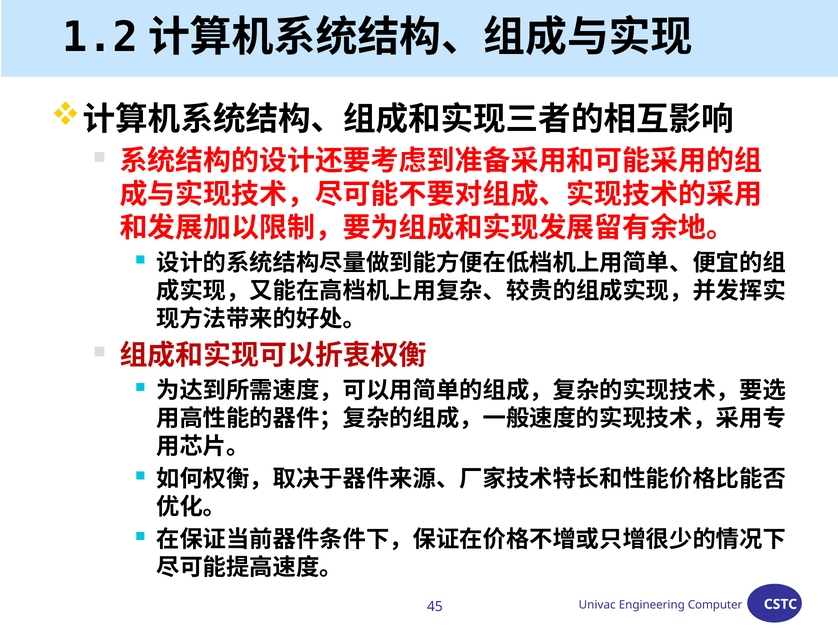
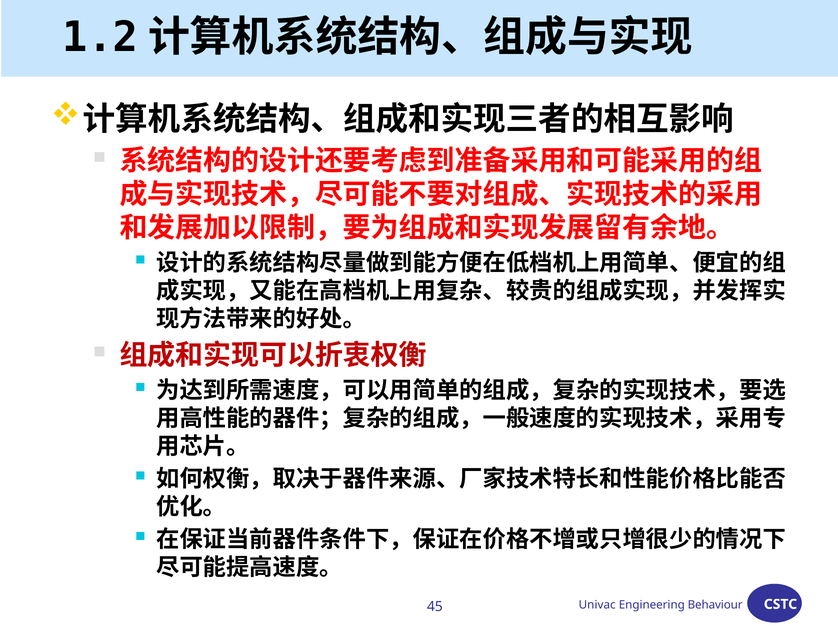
Computer: Computer -> Behaviour (715, 606)
